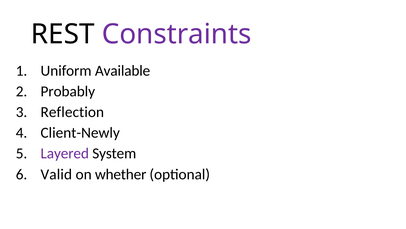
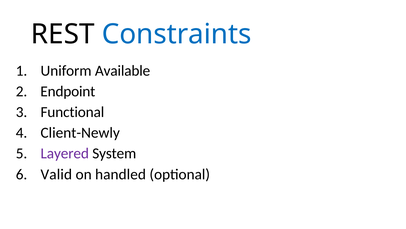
Constraints colour: purple -> blue (177, 34)
Probably: Probably -> Endpoint (68, 91)
Reflection: Reflection -> Functional (72, 112)
whether: whether -> handled (121, 174)
